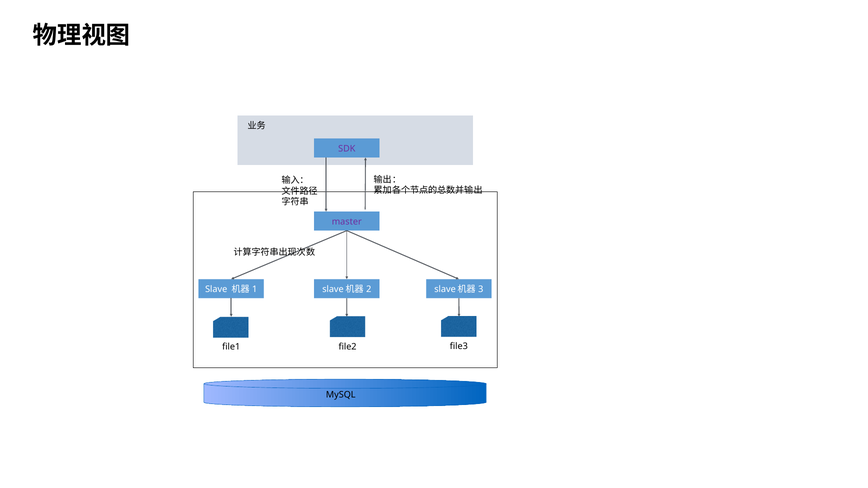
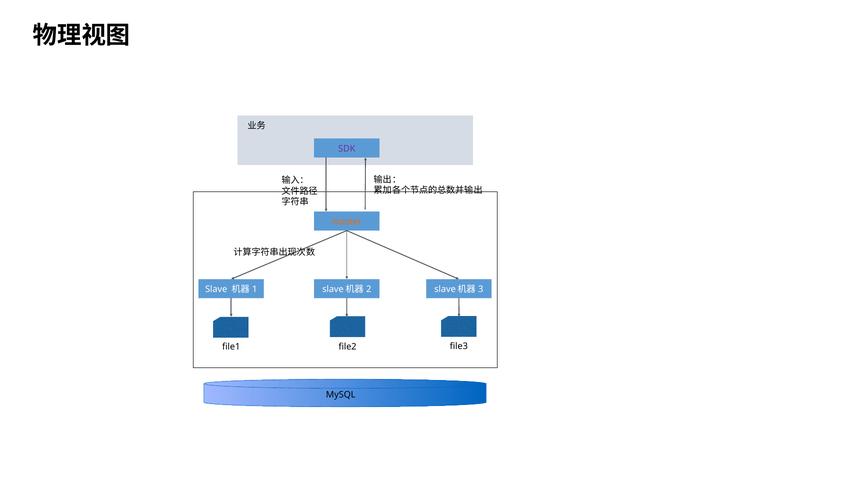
master colour: purple -> orange (347, 222)
